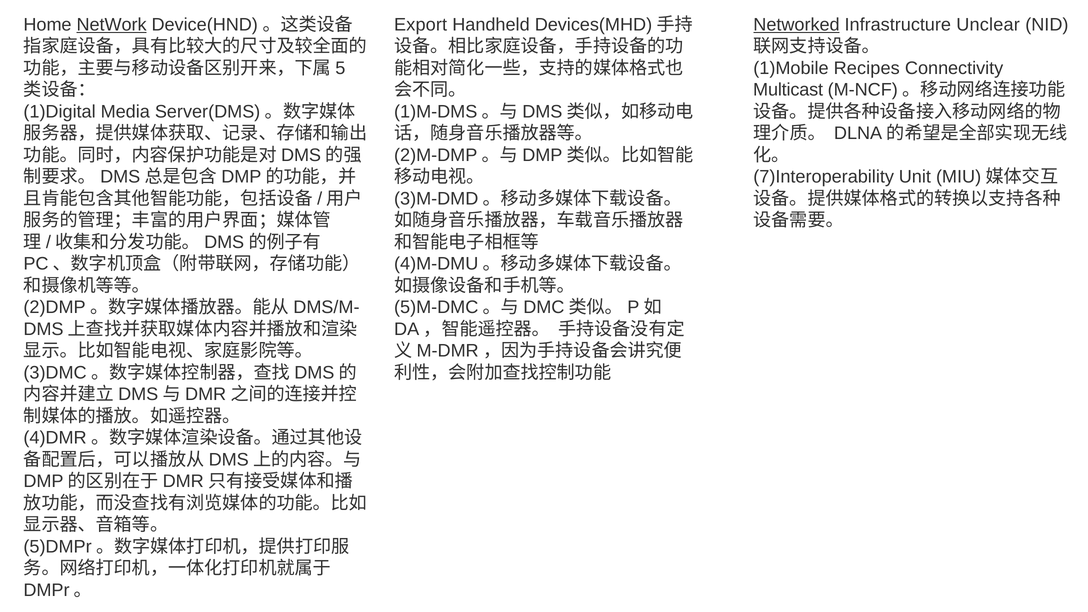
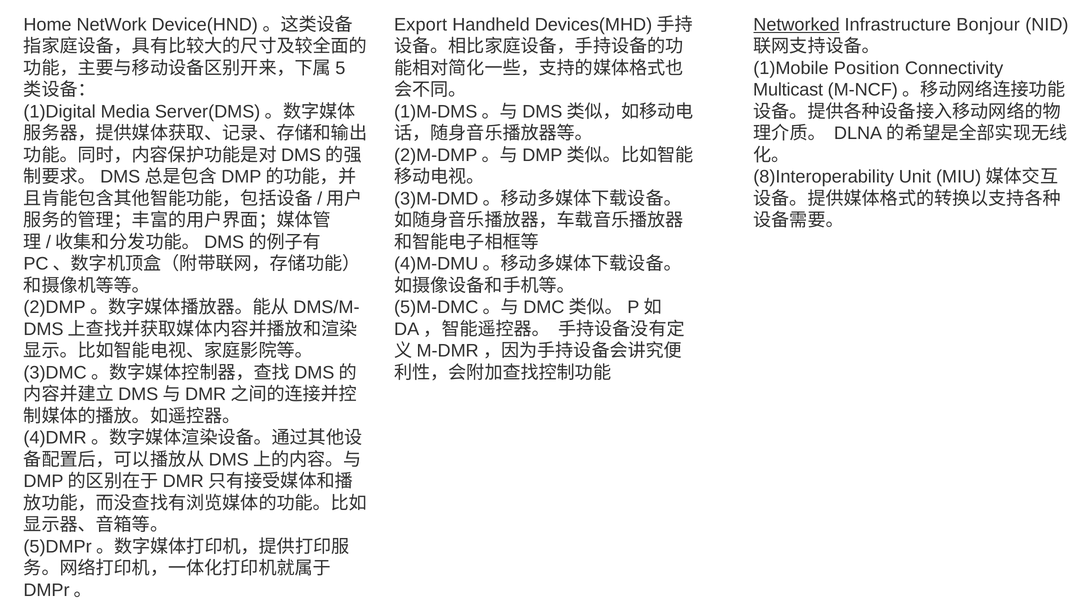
NetWork underline: present -> none (112, 25)
Unclear: Unclear -> Bonjour (988, 25)
Recipes: Recipes -> Position (867, 68)
7)Interoperability: 7)Interoperability -> 8)Interoperability (824, 177)
